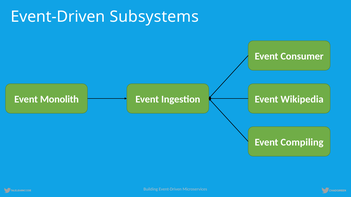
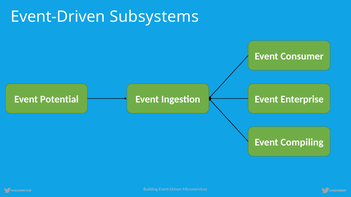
Monolith: Monolith -> Potential (59, 99)
Wikipedia: Wikipedia -> Enterprise (302, 99)
